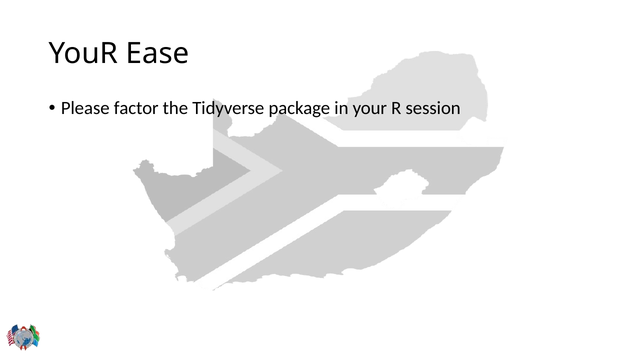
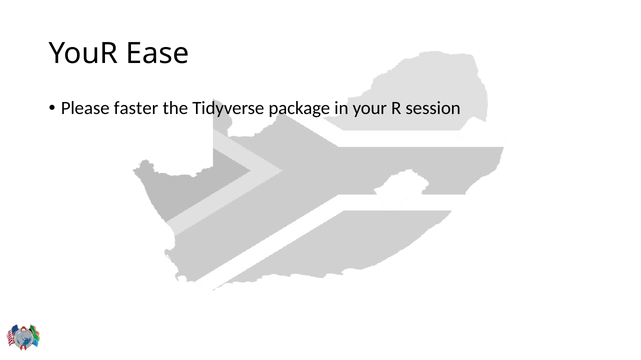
factor: factor -> faster (136, 108)
